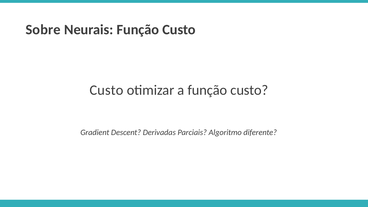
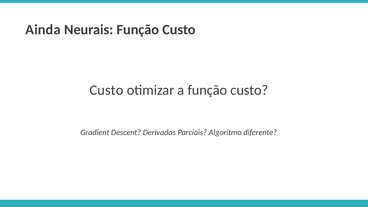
Sobre: Sobre -> Ainda (43, 30)
